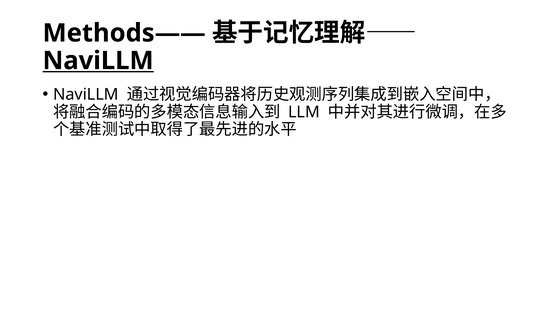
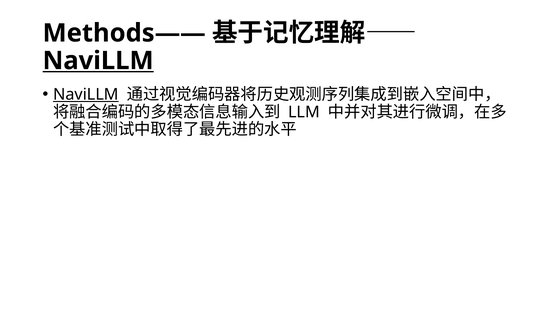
NaviLLM underline: none -> present (86, 94)
